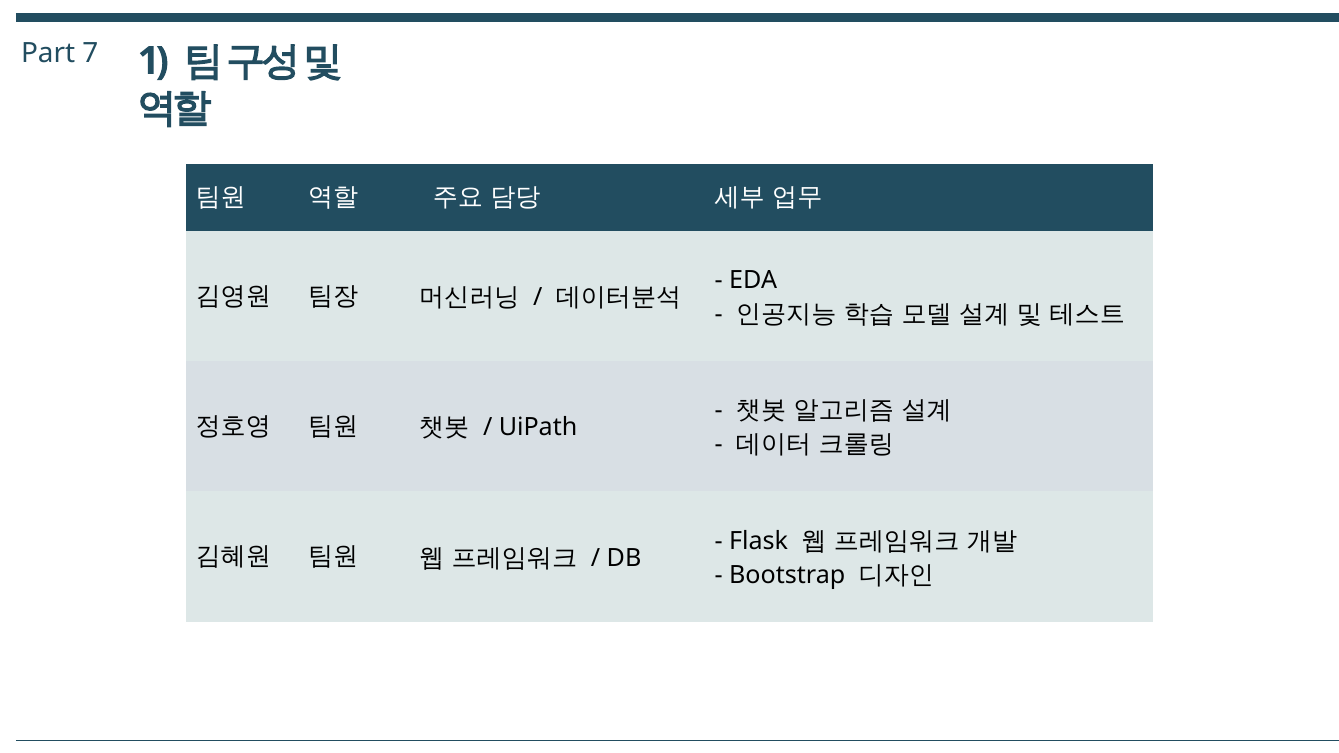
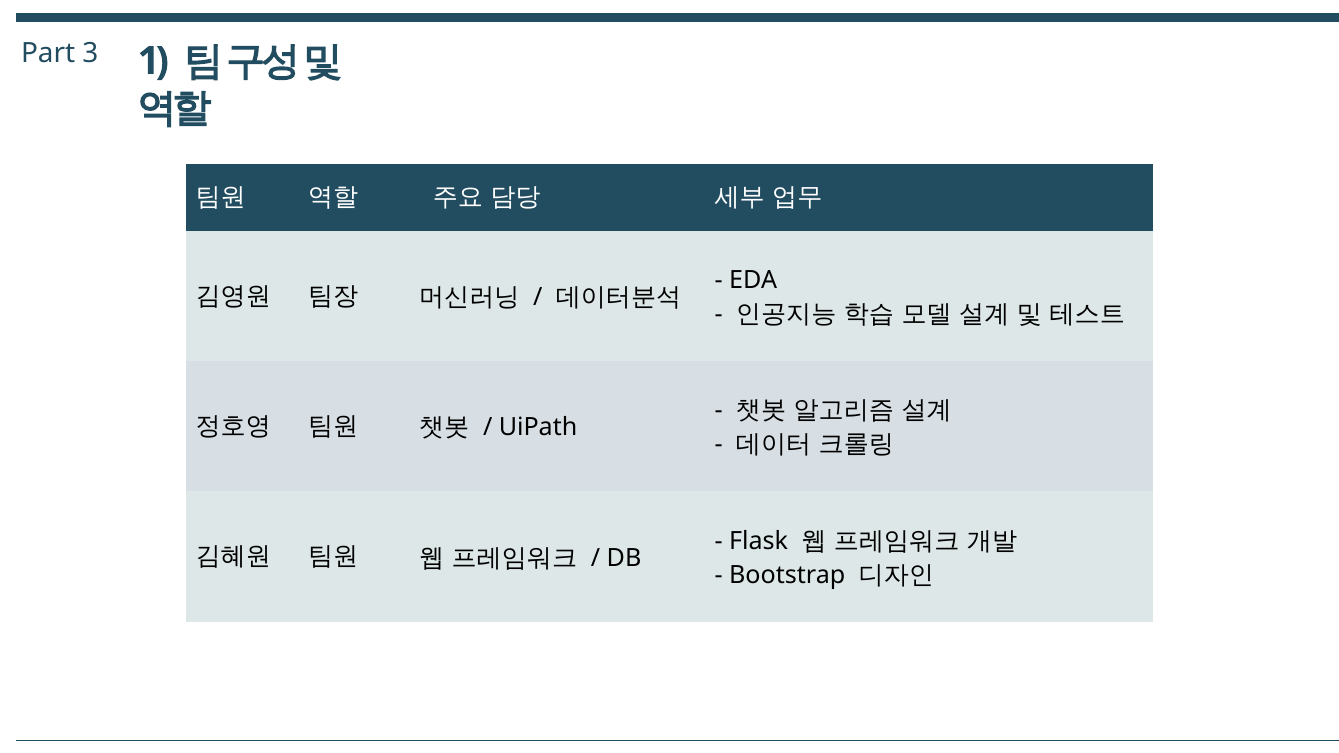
7: 7 -> 3 (90, 54)
